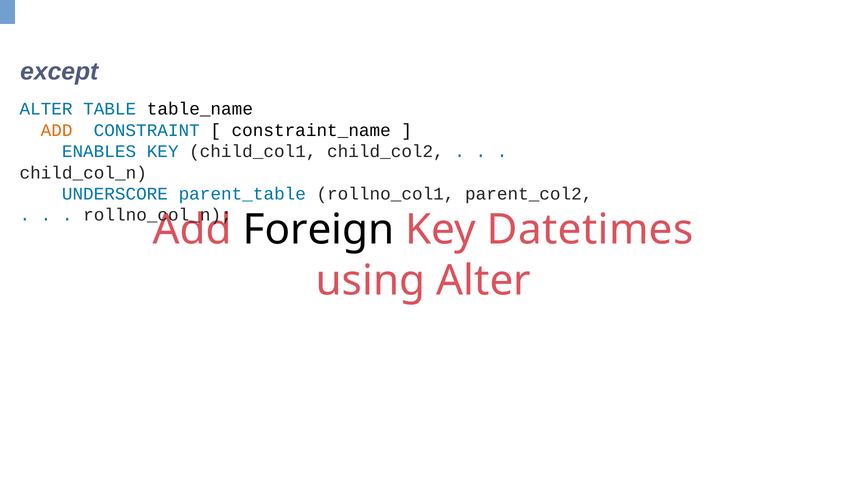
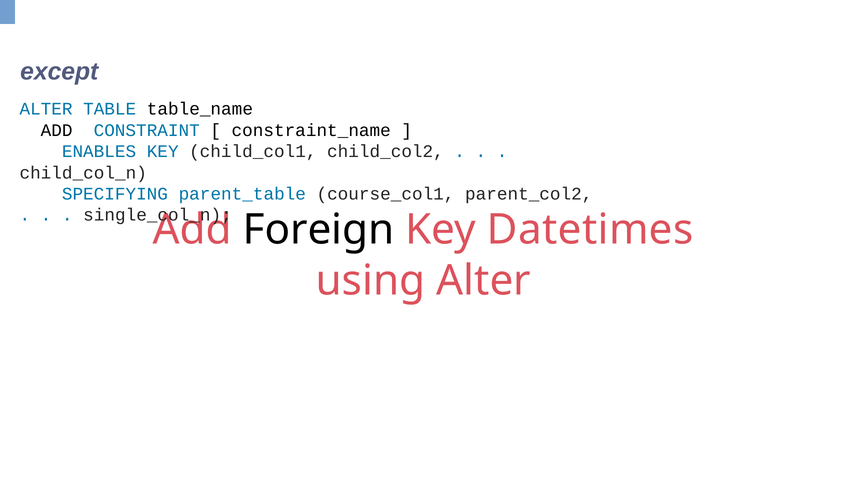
ADD colour: orange -> black (57, 130)
UNDERSCORE: UNDERSCORE -> SPECIFYING (115, 194)
rollno_col1: rollno_col1 -> course_col1 (385, 194)
rollno_col_n: rollno_col_n -> single_col_n (157, 215)
